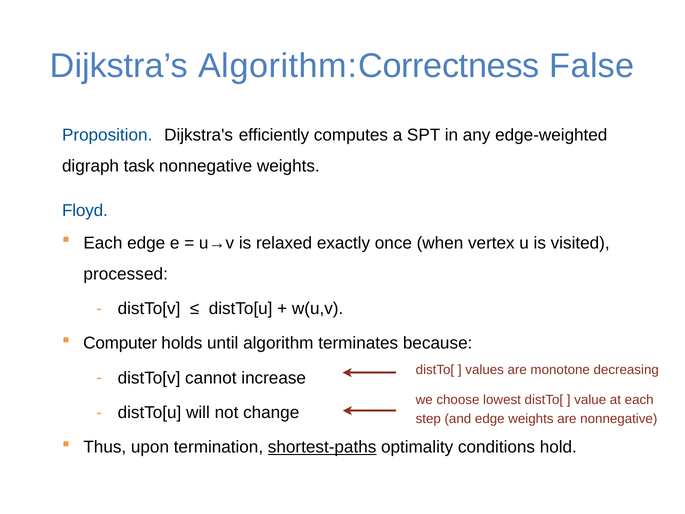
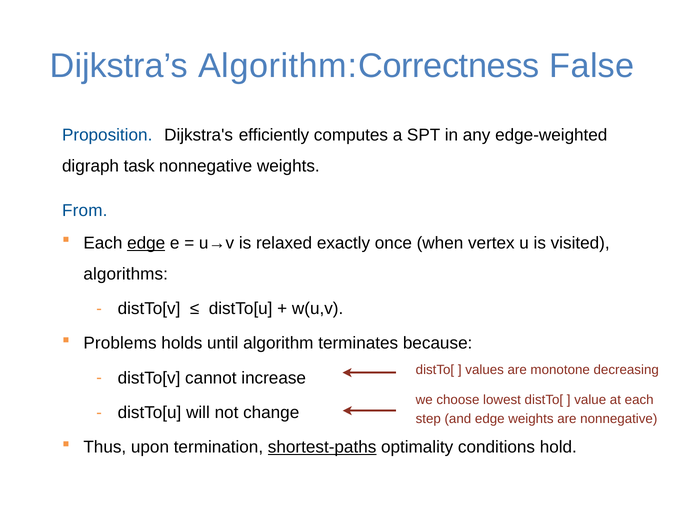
Floyd: Floyd -> From (85, 210)
edge underline: none -> present (146, 243)
processed: processed -> algorithms (126, 274)
Computer: Computer -> Problems (120, 343)
